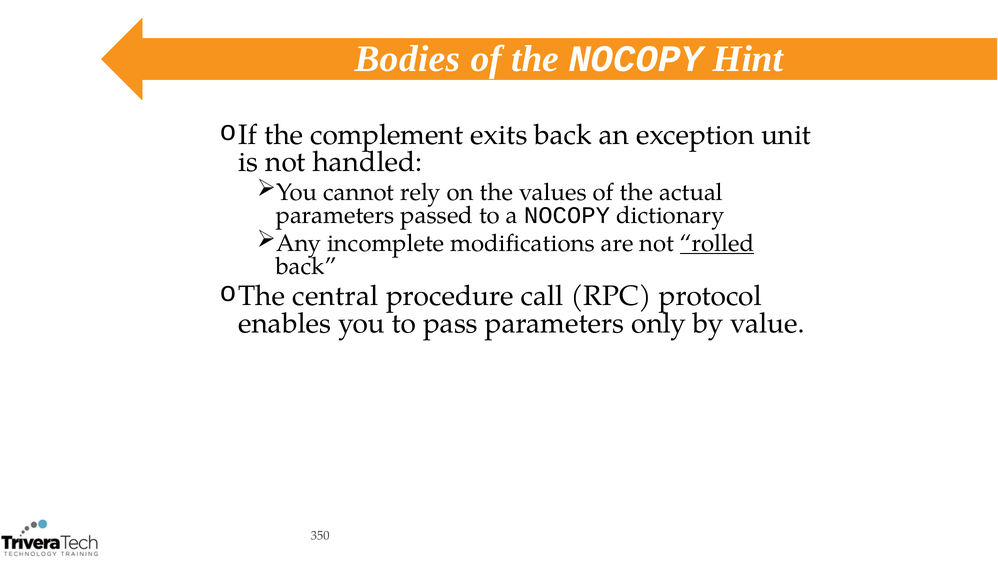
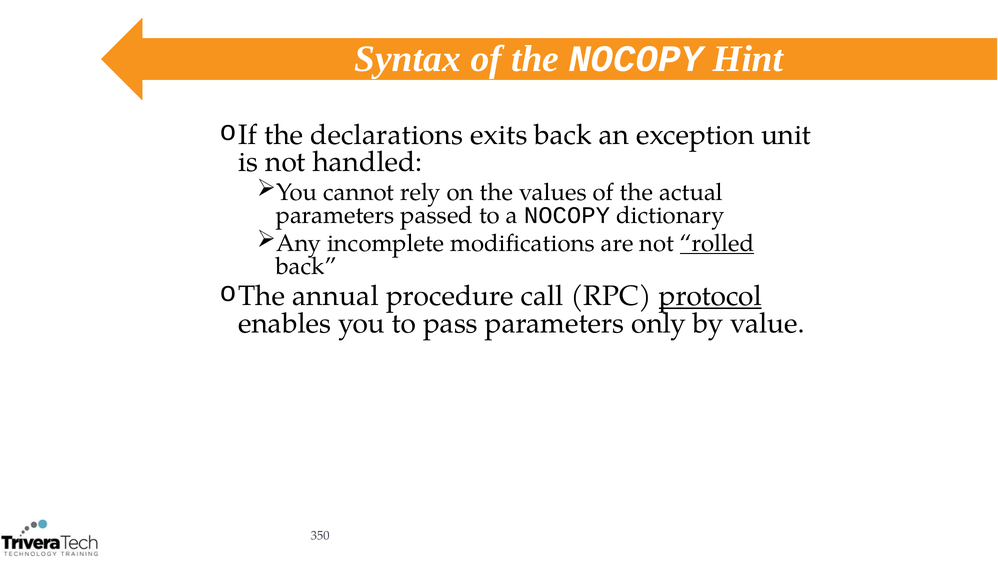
Bodies: Bodies -> Syntax (408, 59)
complement: complement -> declarations (387, 135)
central: central -> annual (336, 296)
protocol underline: none -> present (710, 296)
